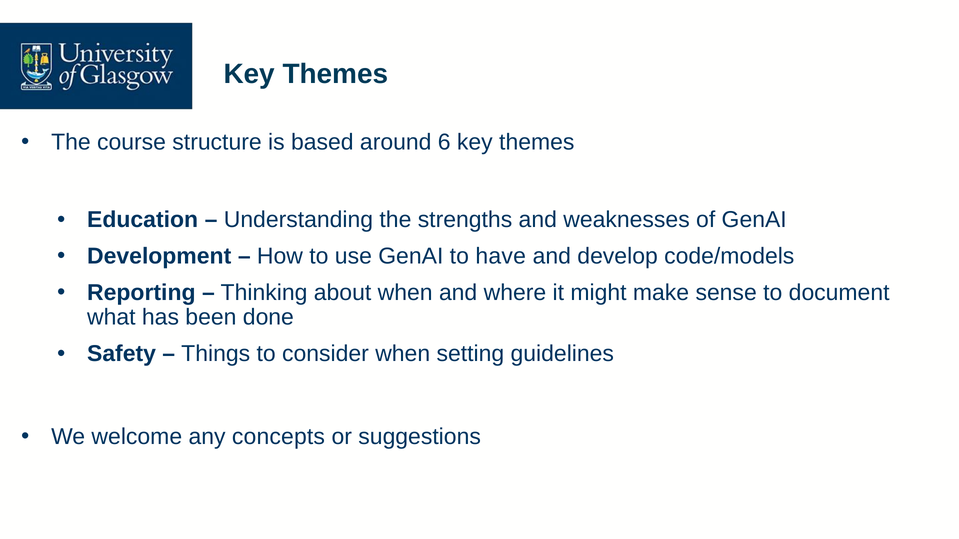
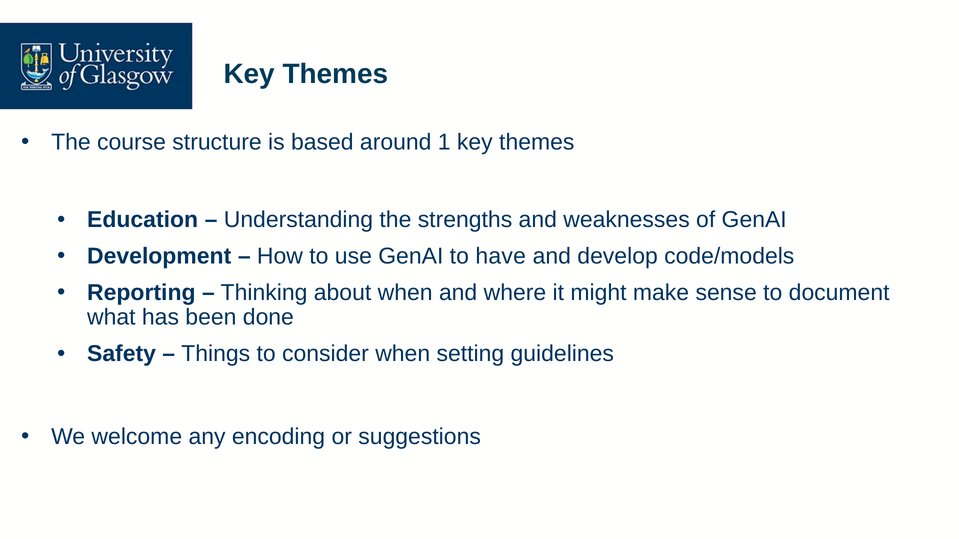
6: 6 -> 1 (444, 142)
concepts: concepts -> encoding (279, 437)
